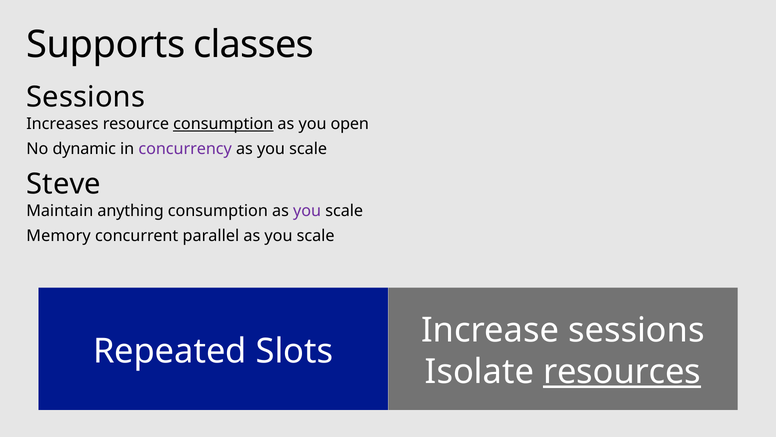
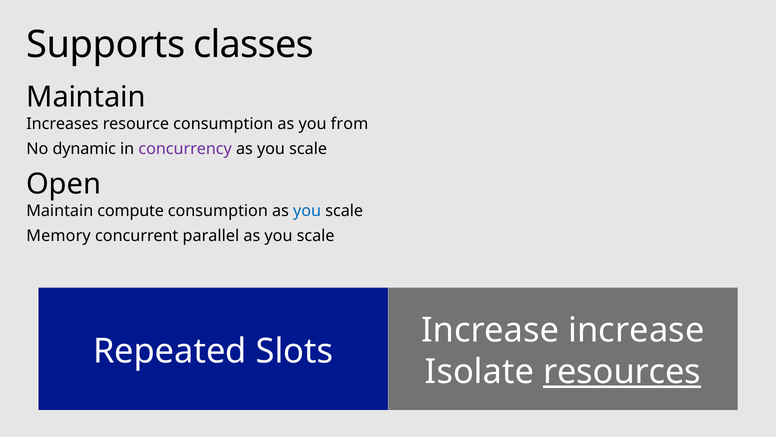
Sessions: Sessions -> Maintain (86, 97)
consumption underline: present -> none (223, 124)
open: open -> from (350, 124)
Steve: Steve -> Open (64, 184)
anything: anything -> compute (131, 211)
you colour: purple -> blue (307, 211)
Increase sessions: sessions -> increase (636, 330)
